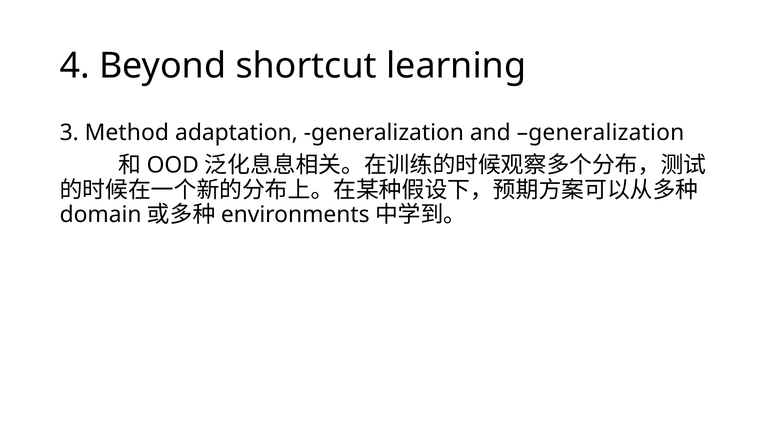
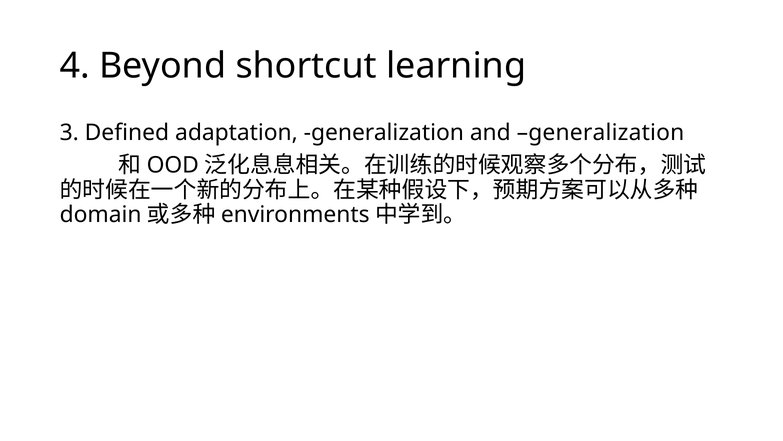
Method: Method -> Defined (127, 132)
